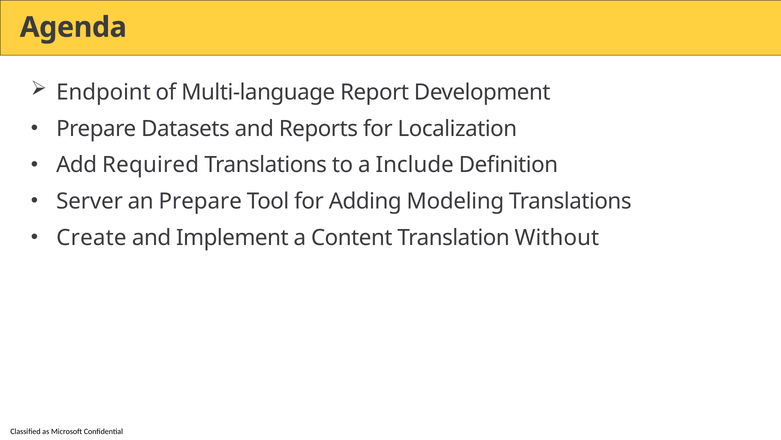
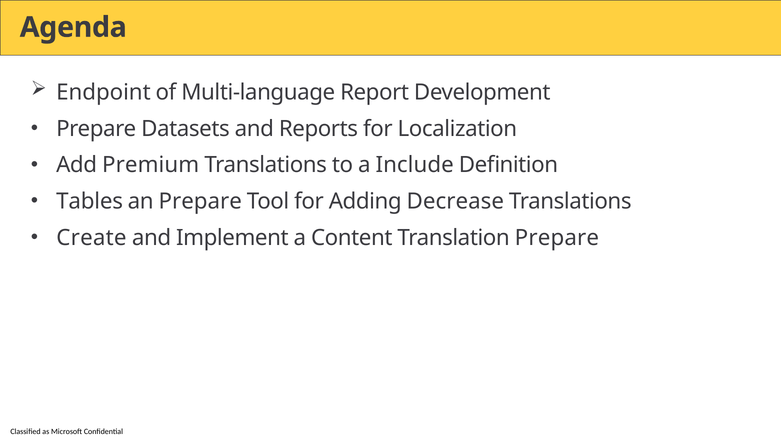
Required: Required -> Premium (151, 165)
Server: Server -> Tables (90, 201)
Modeling: Modeling -> Decrease (455, 201)
Translation Without: Without -> Prepare (557, 238)
